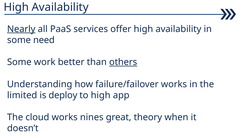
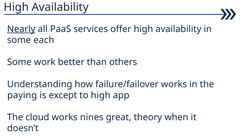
need: need -> each (44, 40)
others underline: present -> none (123, 62)
limited: limited -> paying (22, 95)
deploy: deploy -> except (63, 95)
